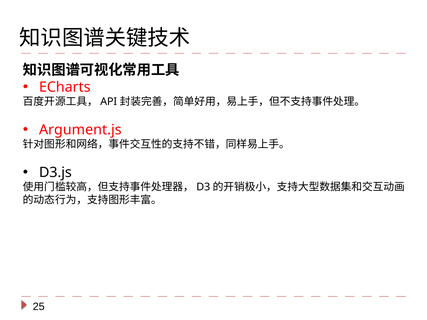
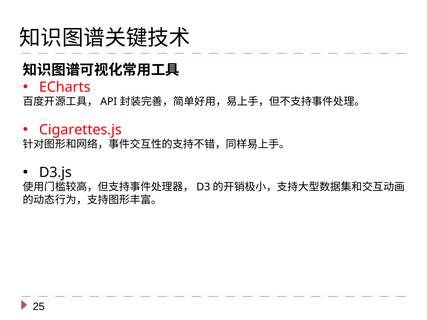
Argument.js: Argument.js -> Cigarettes.js (80, 130)
